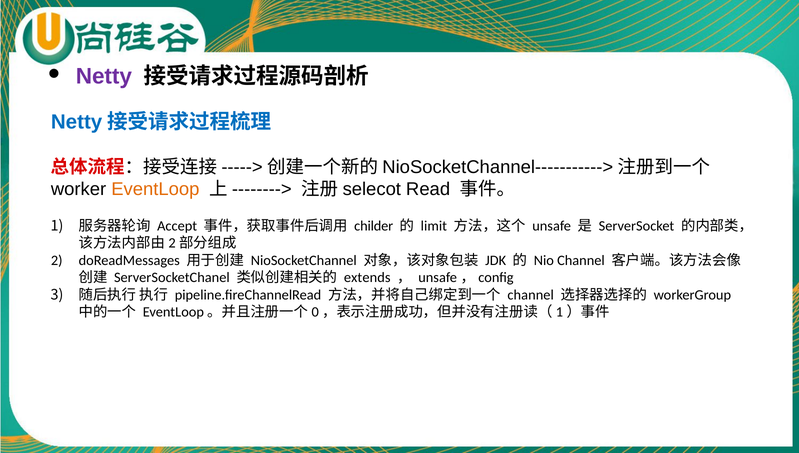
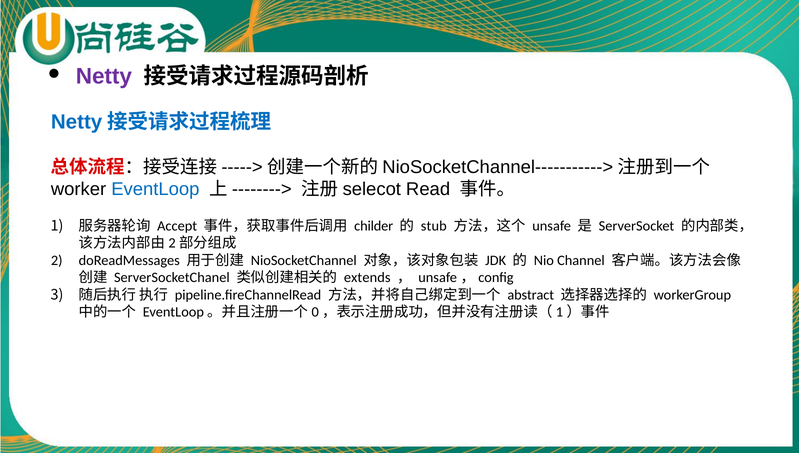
EventLoop colour: orange -> blue (155, 189)
limit: limit -> stub (434, 226)
channel: channel -> abstract (531, 295)
